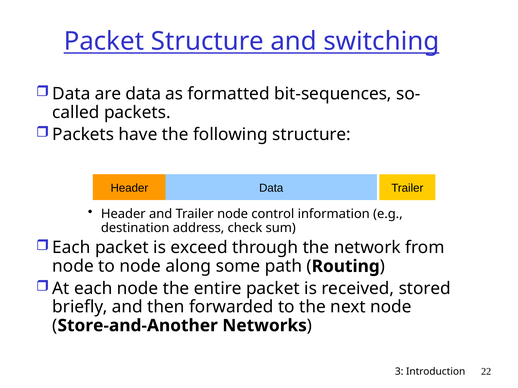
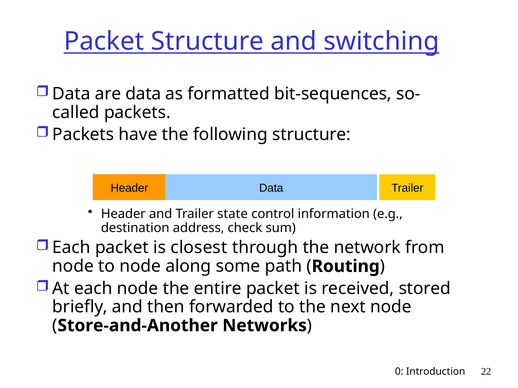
Trailer node: node -> state (233, 214)
exceed: exceed -> closest (199, 248)
3: 3 -> 0 (399, 372)
